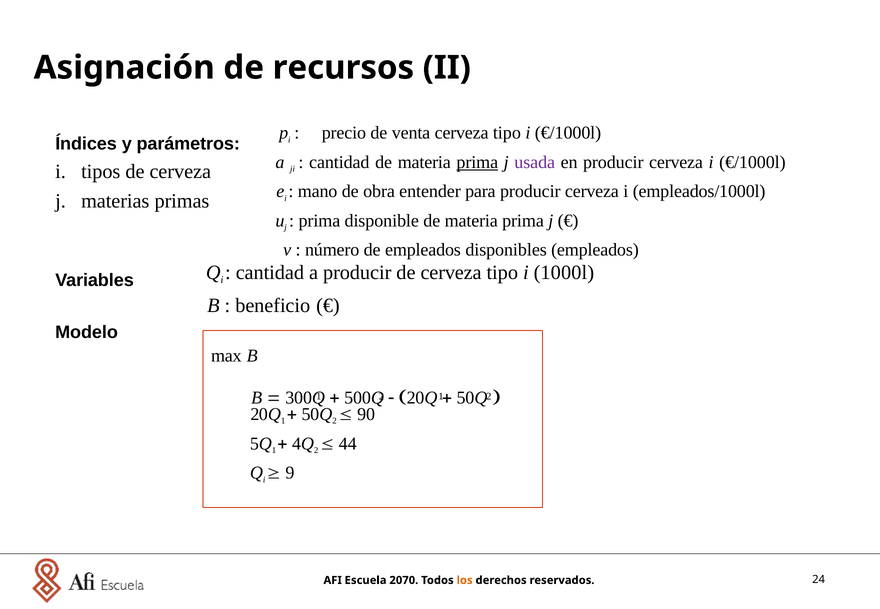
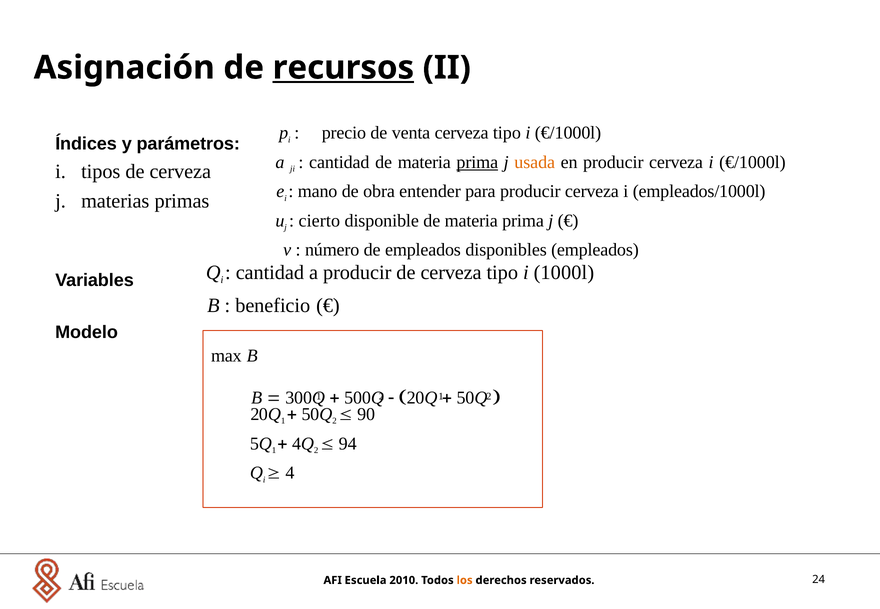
recursos underline: none -> present (343, 68)
usada colour: purple -> orange (535, 162)
prima: prima -> cierto (319, 221)
44: 44 -> 94 (348, 444)
9: 9 -> 4 (290, 473)
2070: 2070 -> 2010 (404, 580)
